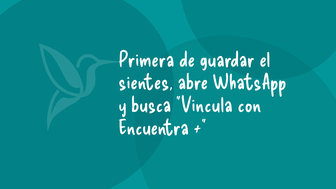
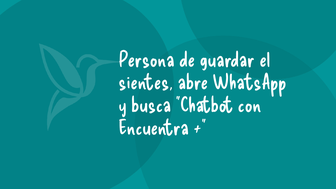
Primera: Primera -> Persona (147, 60)
Vincula: Vincula -> Chatbot (205, 105)
